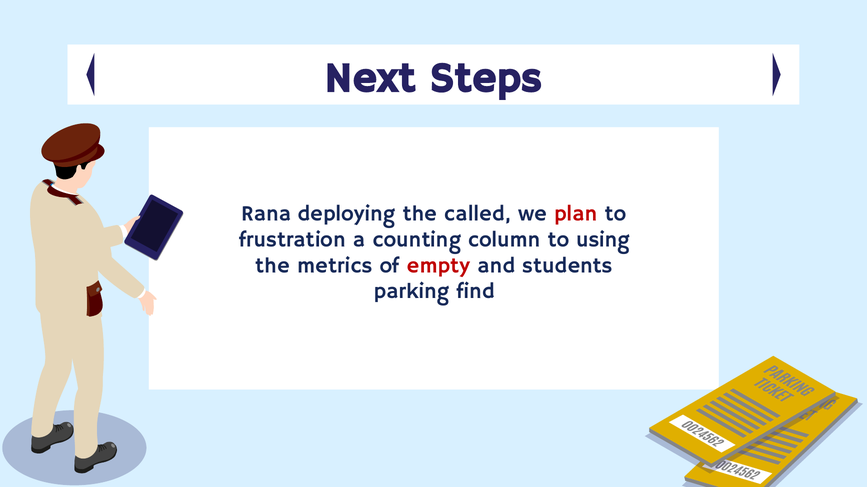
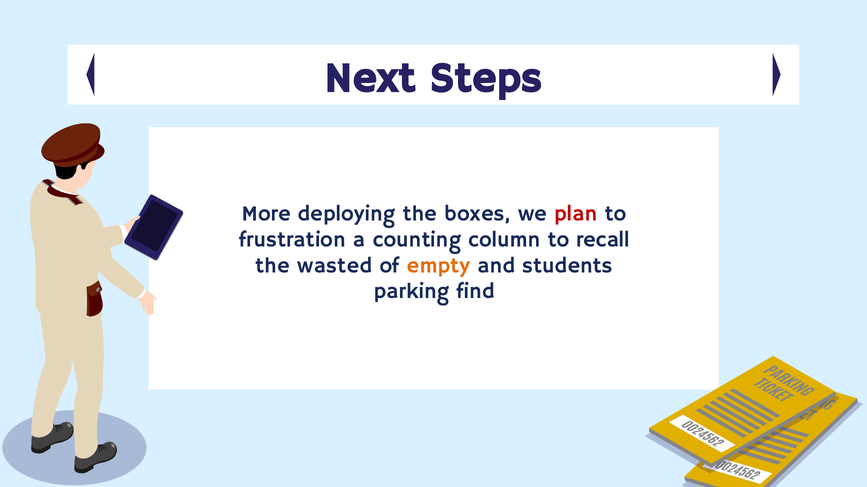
Rana: Rana -> More (266, 214)
called: called -> boxes (477, 214)
using: using -> recall (603, 240)
metrics: metrics -> wasted (335, 266)
empty colour: red -> orange (439, 266)
